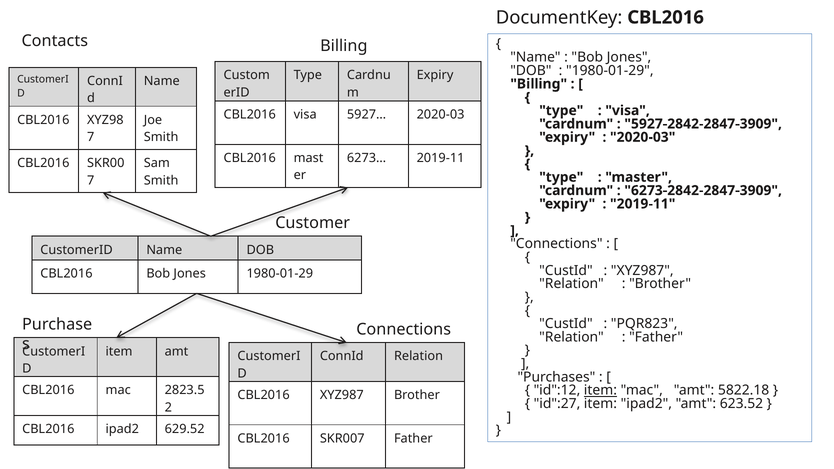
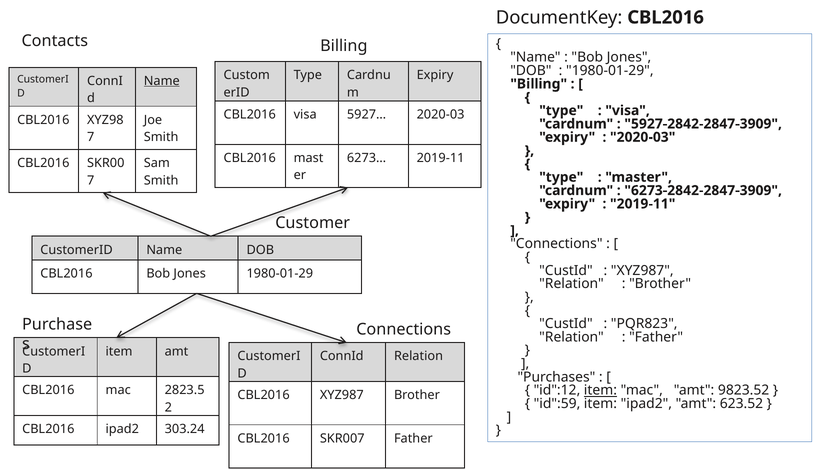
Name underline: none -> present (162, 81)
5822.18: 5822.18 -> 9823.52 (744, 391)
id":27: id":27 -> id":59 (557, 404)
629.52: 629.52 -> 303.24 (185, 429)
